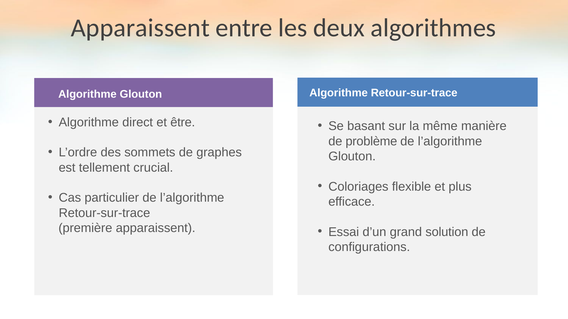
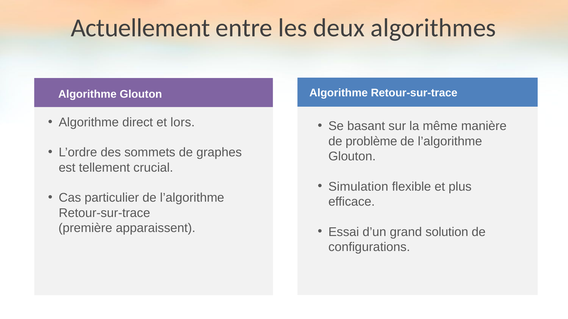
Apparaissent: Apparaissent -> Actuellement (140, 28)
être: être -> lors (183, 122)
Coloriages: Coloriages -> Simulation (358, 187)
